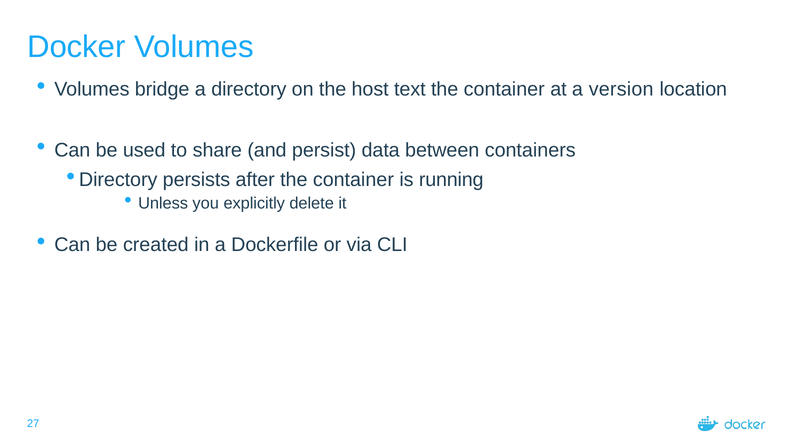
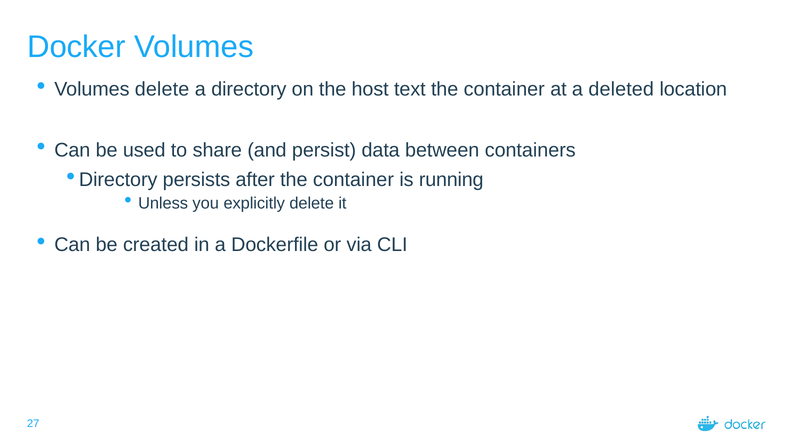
Volumes bridge: bridge -> delete (162, 89)
version: version -> deleted (621, 89)
